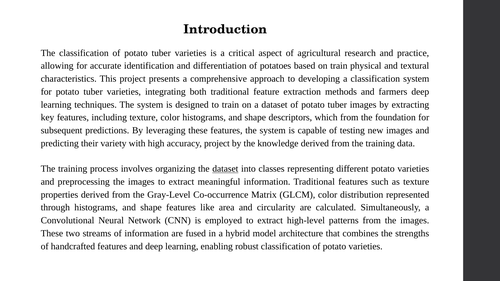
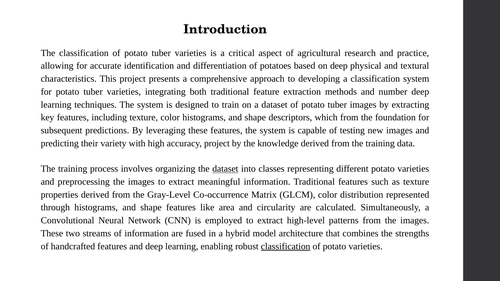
on train: train -> deep (339, 66)
farmers: farmers -> number (393, 92)
classification underline: none -> present (286, 247)
